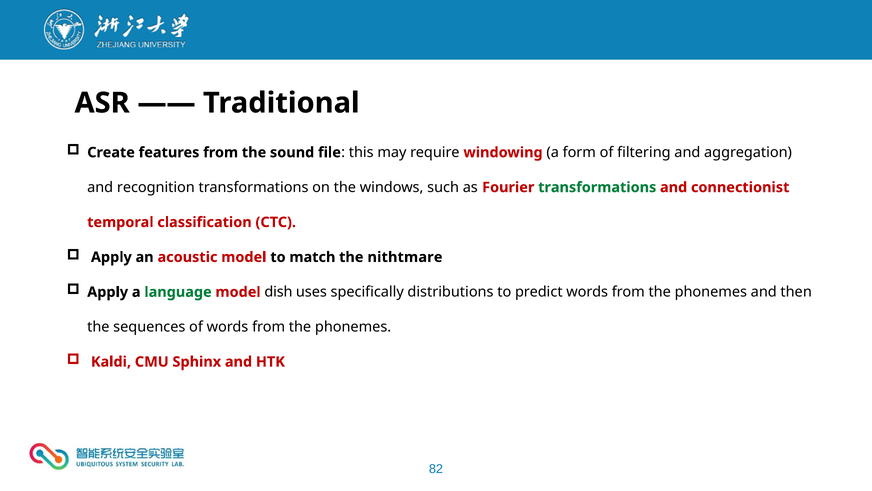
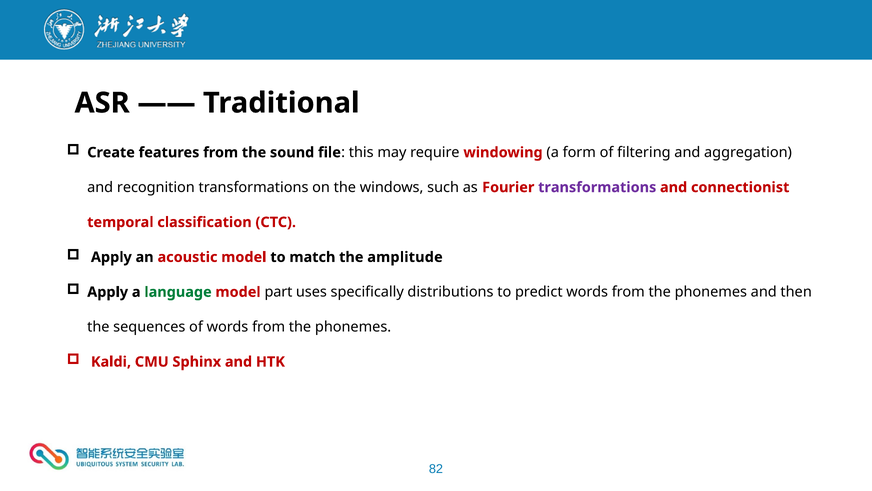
transformations colour: green -> purple (597, 187)
nithtmare: nithtmare -> amplitude (405, 257)
dish: dish -> part (278, 292)
